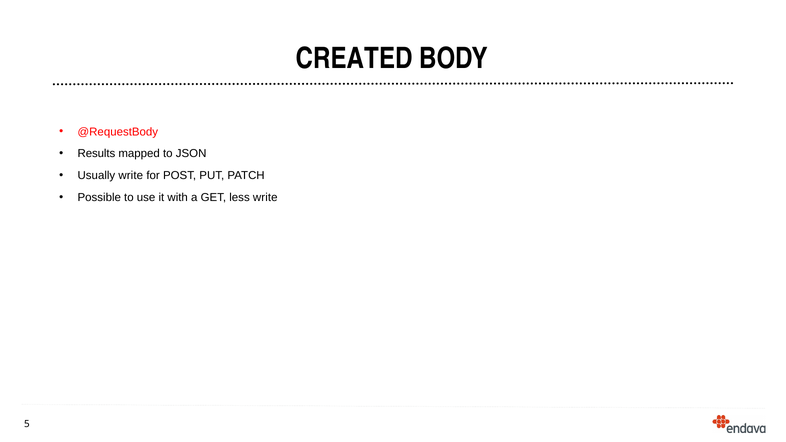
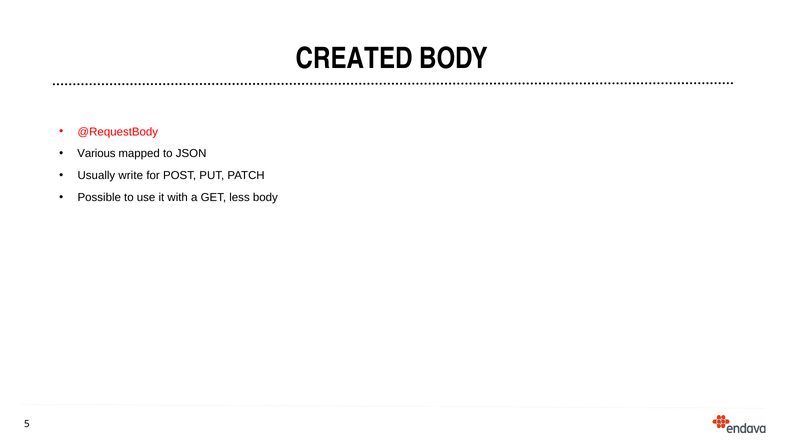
Results: Results -> Various (96, 154)
less write: write -> body (265, 198)
